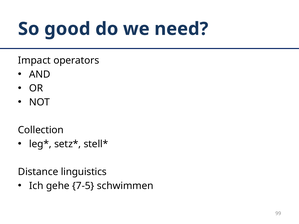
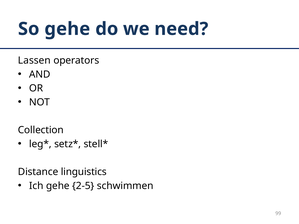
So good: good -> gehe (67, 29)
Impact: Impact -> Lassen (34, 61)
7-5: 7-5 -> 2-5 (83, 186)
